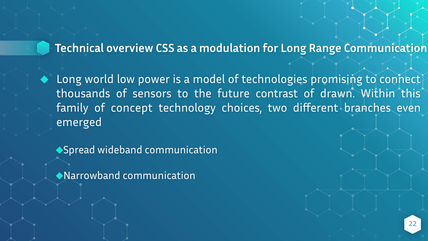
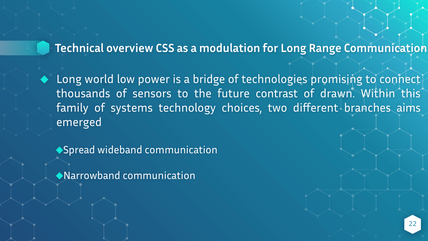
model: model -> bridge (209, 79)
concept: concept -> systems (132, 108)
even: even -> aims (409, 108)
